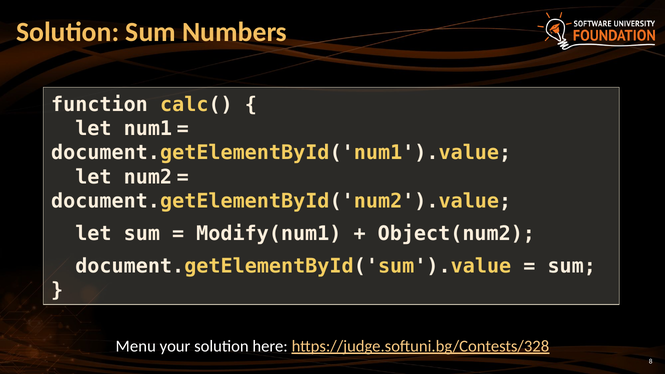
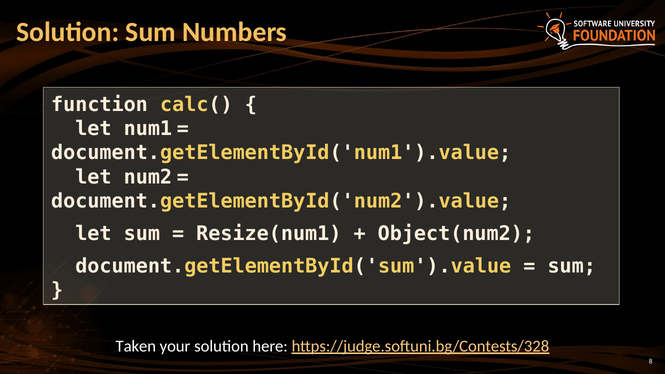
Modify(num1: Modify(num1 -> Resize(num1 (269, 234)
Menu: Menu -> Taken (136, 346)
